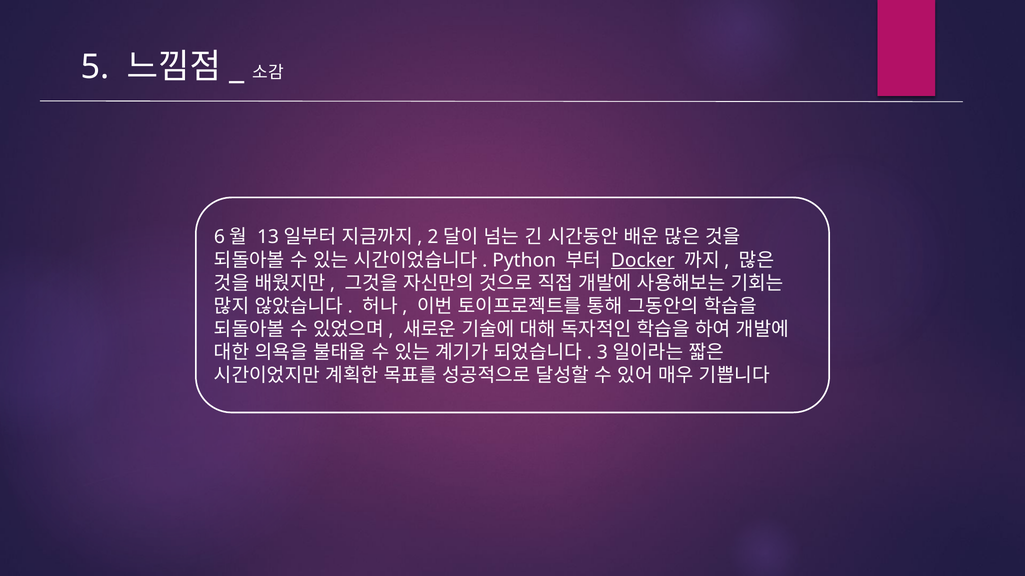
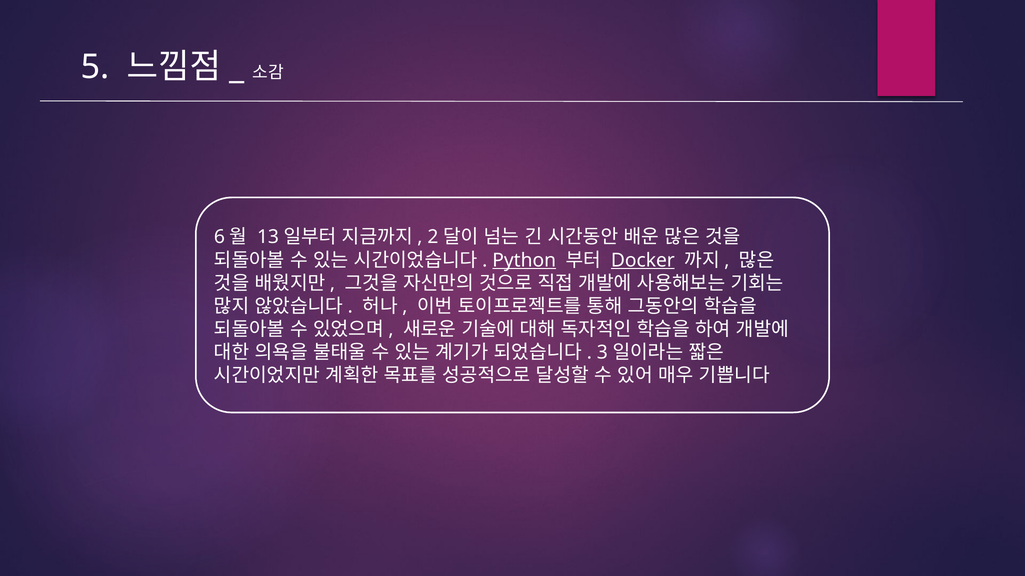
Python underline: none -> present (524, 260)
